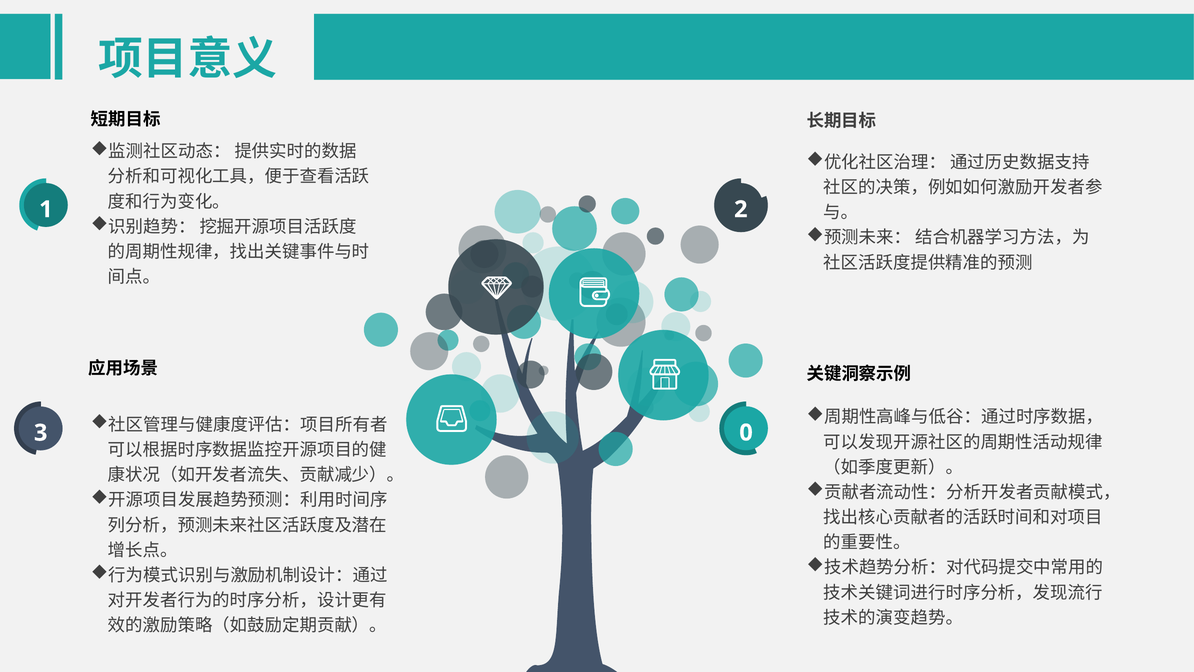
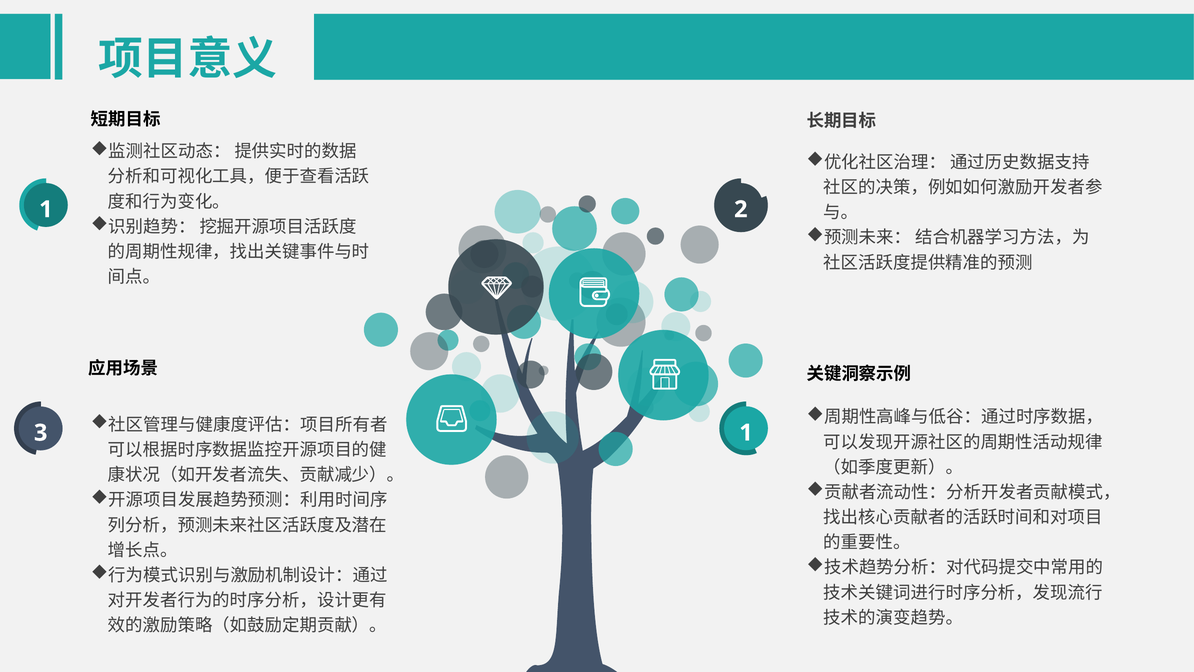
3 0: 0 -> 1 (746, 432)
